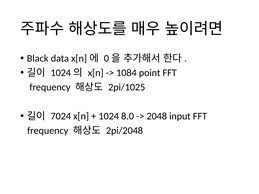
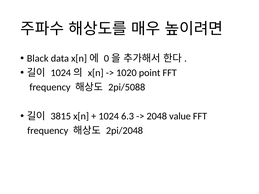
1084: 1084 -> 1020 (126, 73)
2pi/1025: 2pi/1025 -> 2pi/5088 (127, 87)
7024: 7024 -> 3815 (61, 116)
8.0: 8.0 -> 6.3 (128, 116)
input: input -> value (180, 116)
